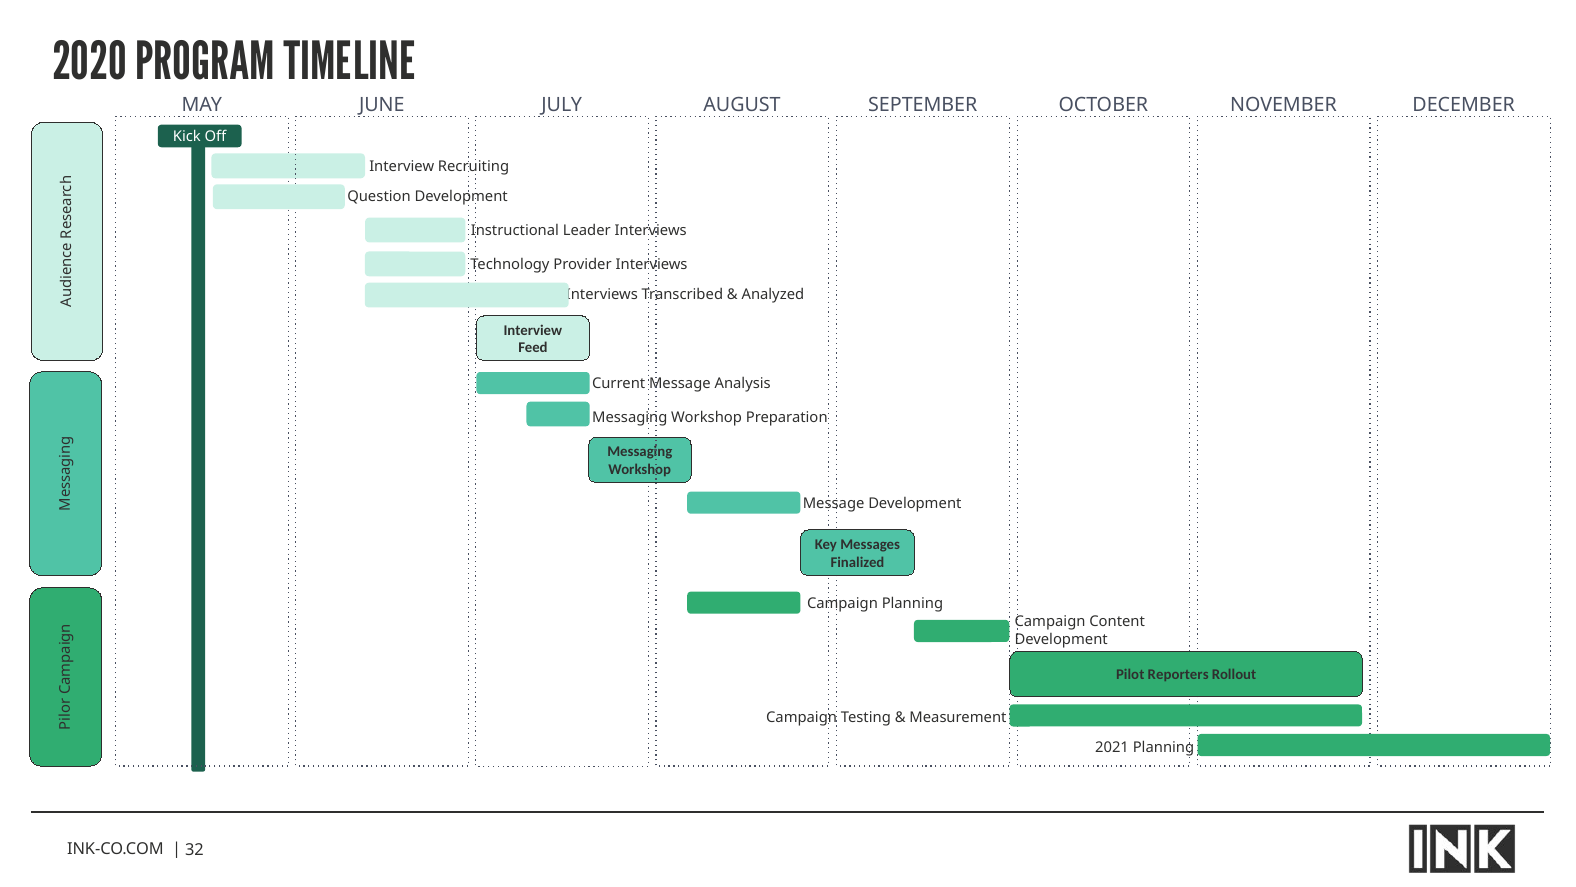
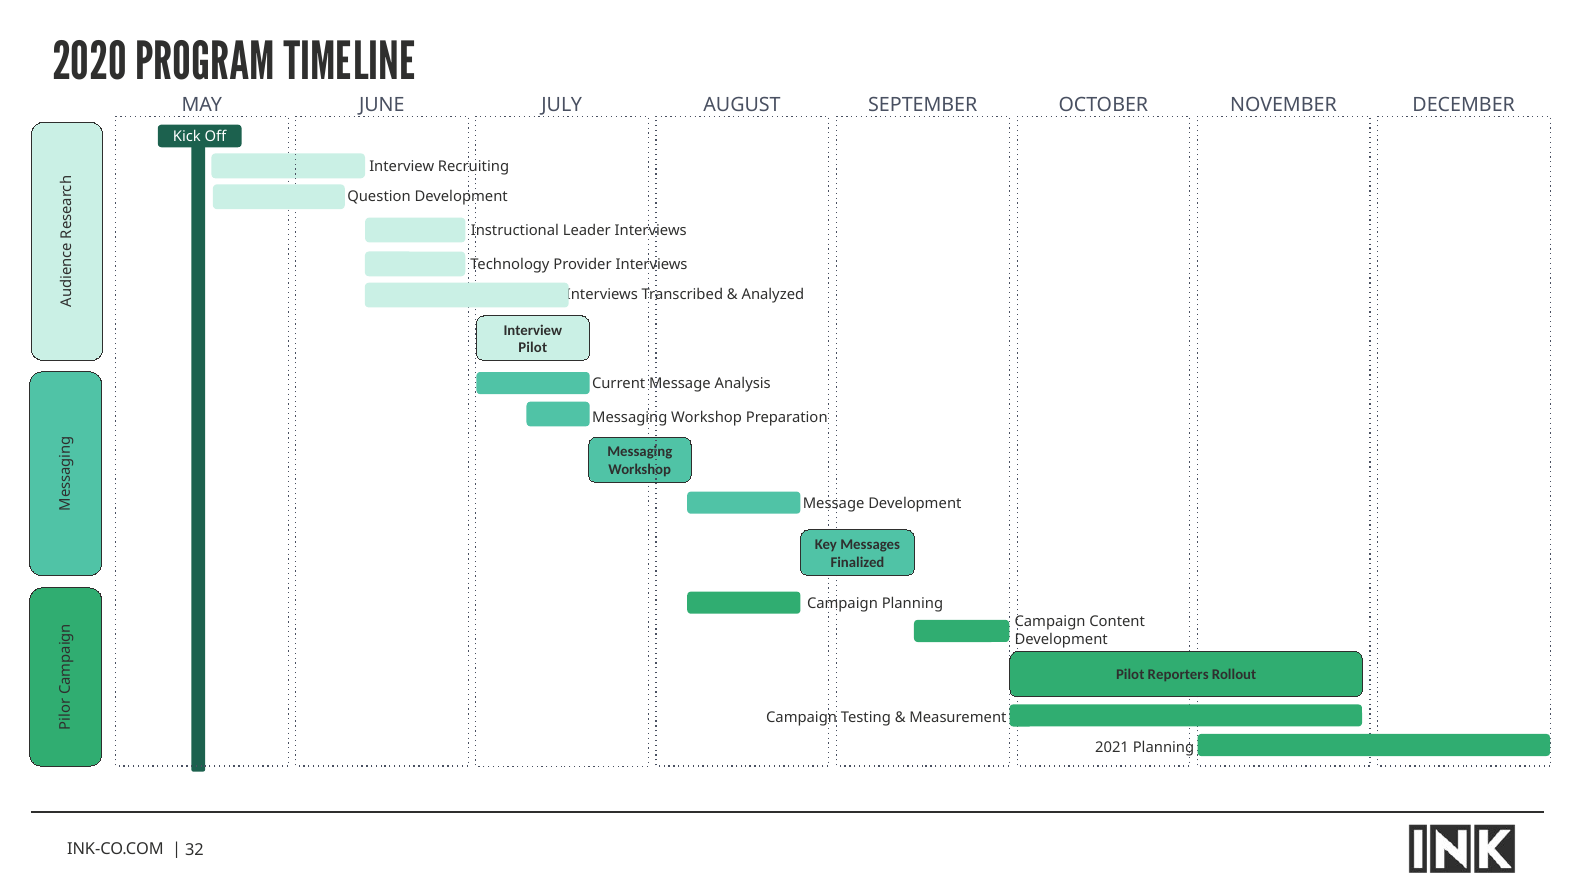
Feed: Feed -> Pilot (533, 348)
